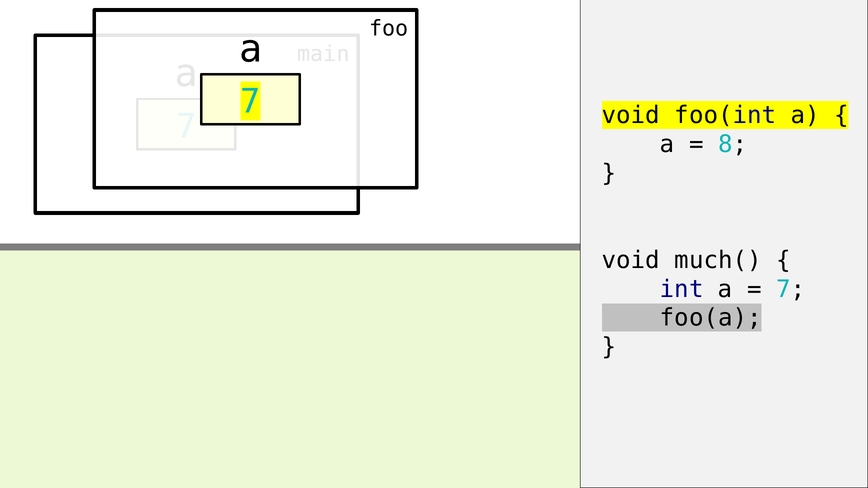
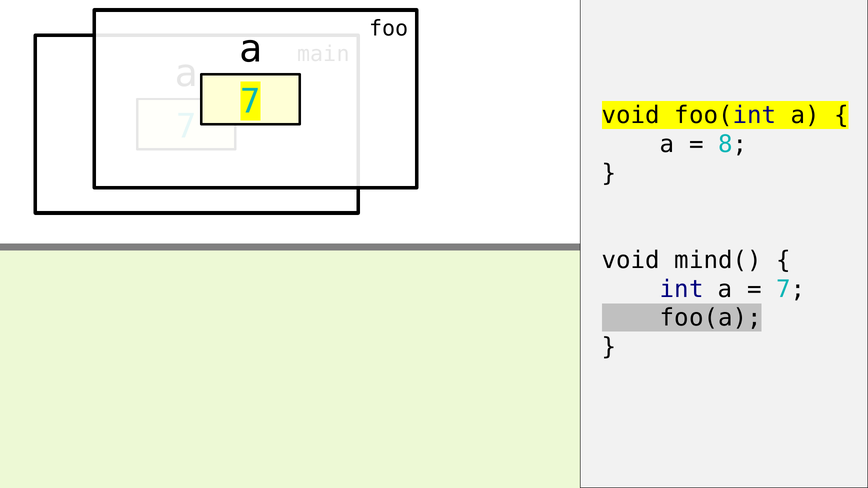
much(: much( -> mind( (718, 260)
